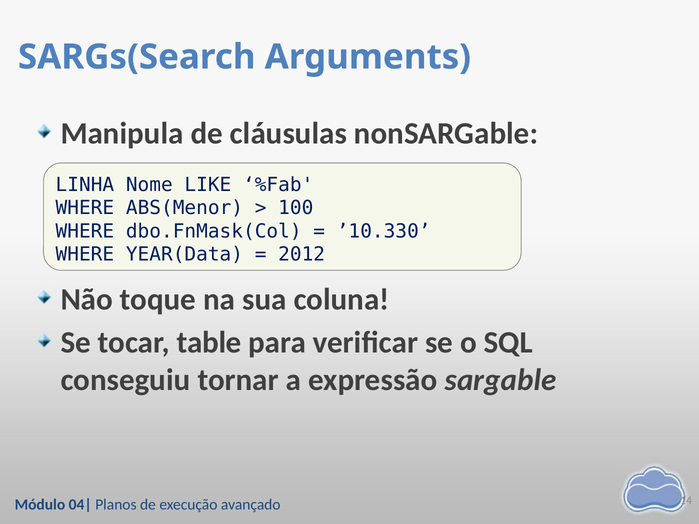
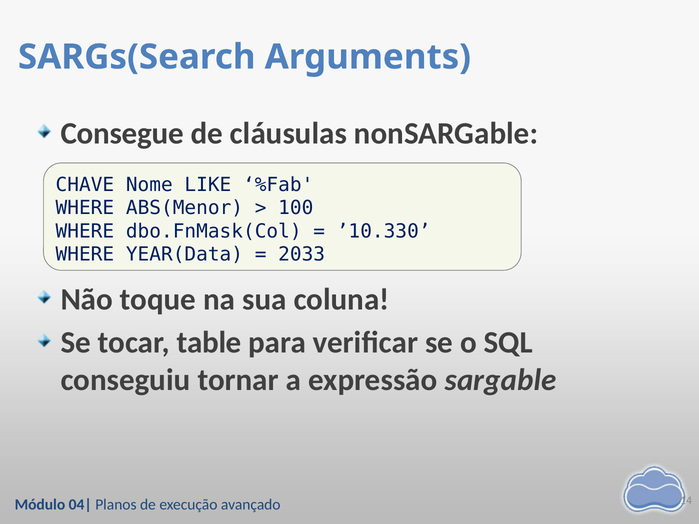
Manipula: Manipula -> Consegue (122, 134)
LINHA: LINHA -> CHAVE (85, 185)
2012: 2012 -> 2033 (302, 255)
